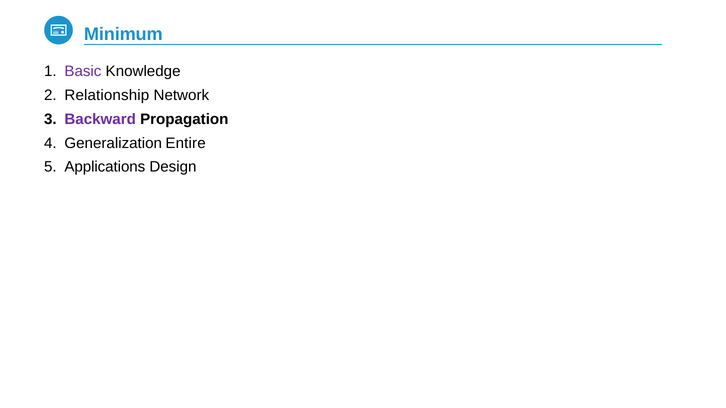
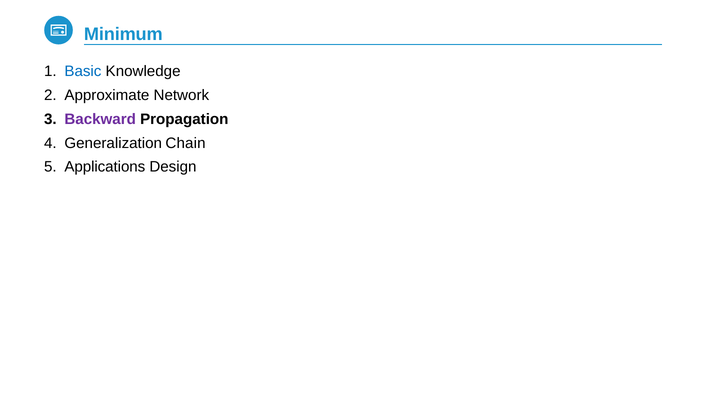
Basic colour: purple -> blue (83, 71)
Relationship: Relationship -> Approximate (107, 95)
Entire: Entire -> Chain (186, 143)
